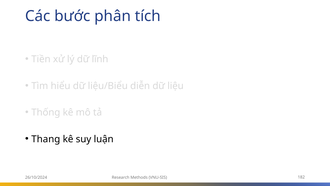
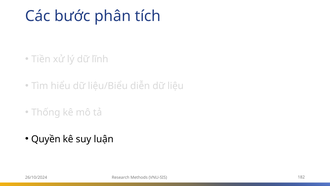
Thang: Thang -> Quyền (46, 139)
